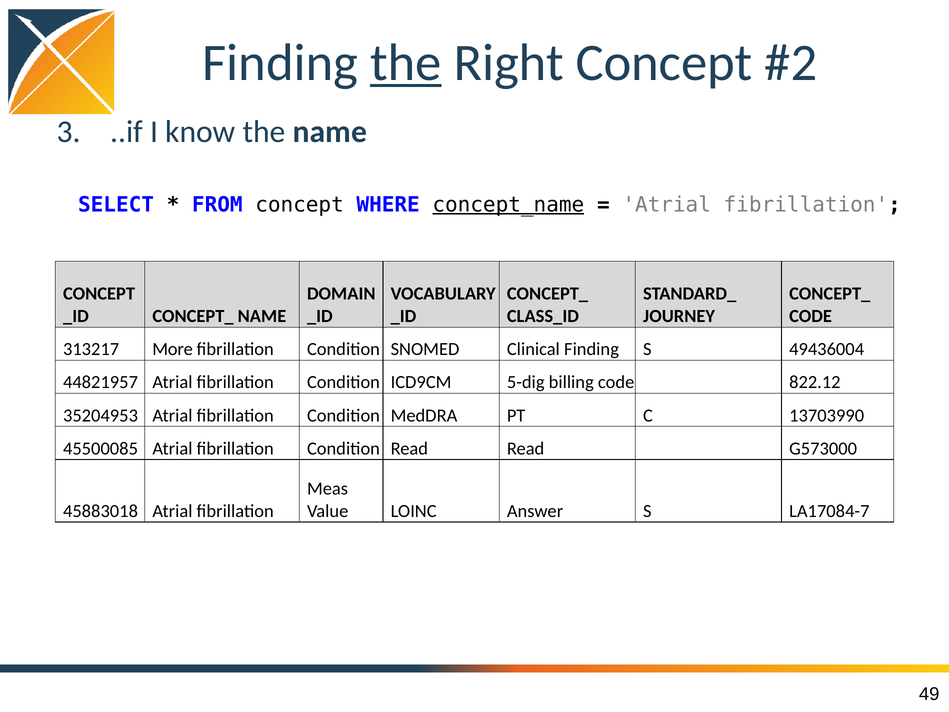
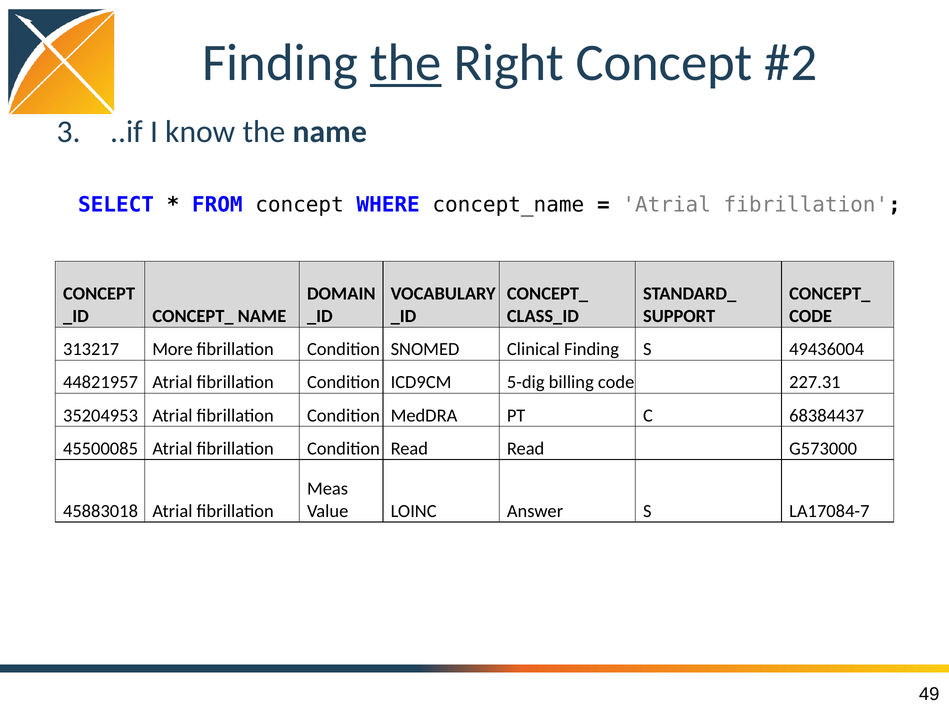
concept_name underline: present -> none (508, 205)
JOURNEY: JOURNEY -> SUPPORT (679, 316)
822.12: 822.12 -> 227.31 (815, 382)
13703990: 13703990 -> 68384437 (827, 415)
